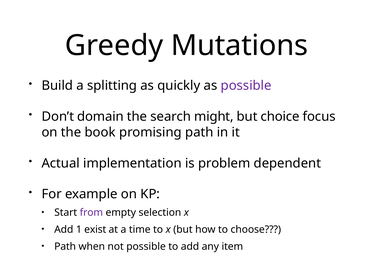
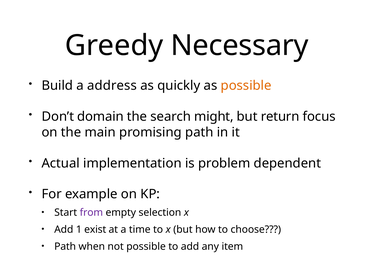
Mutations: Mutations -> Necessary (240, 46)
splitting: splitting -> address (112, 86)
possible colour: purple -> orange (246, 86)
choice: choice -> return (280, 117)
book: book -> main (100, 133)
